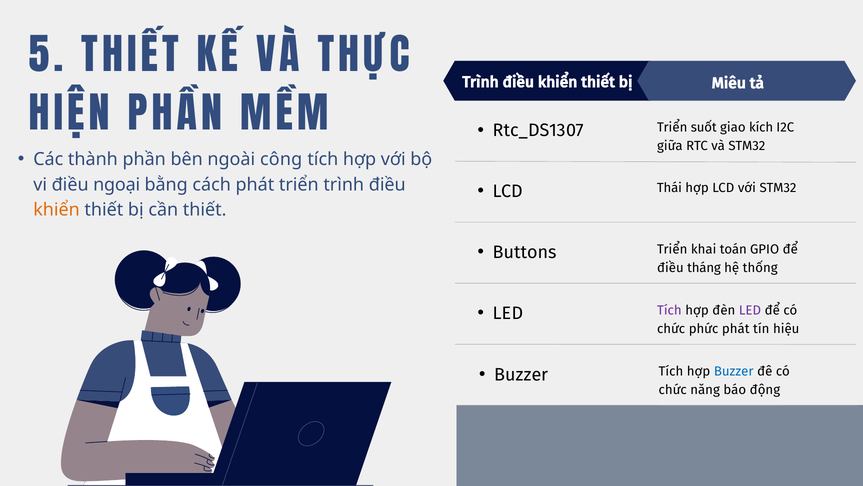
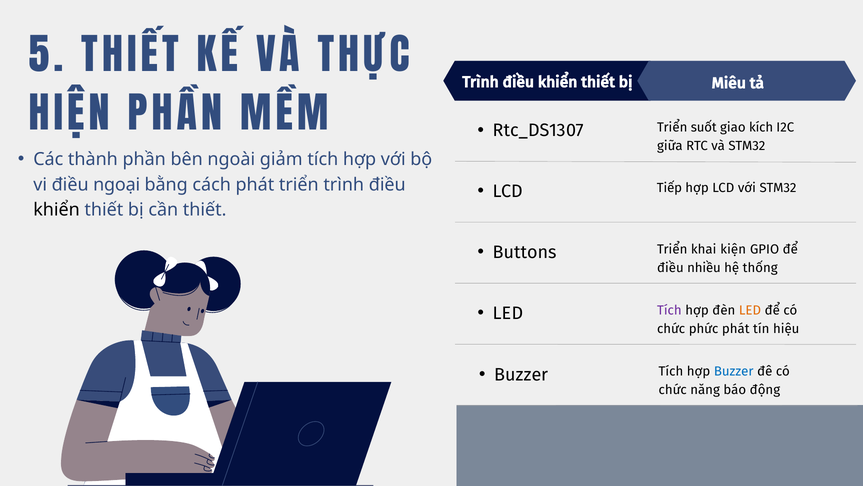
công: công -> giảm (281, 159)
Thái: Thái -> Tiếp (669, 188)
khiển colour: orange -> black (57, 210)
toán: toán -> kiện (733, 249)
tháng: tháng -> nhiều (704, 267)
LED colour: purple -> orange (750, 310)
